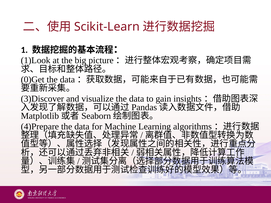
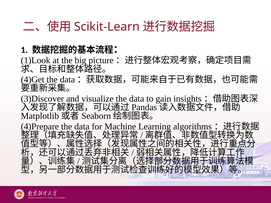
0)Get: 0)Get -> 4)Get (33, 80)
